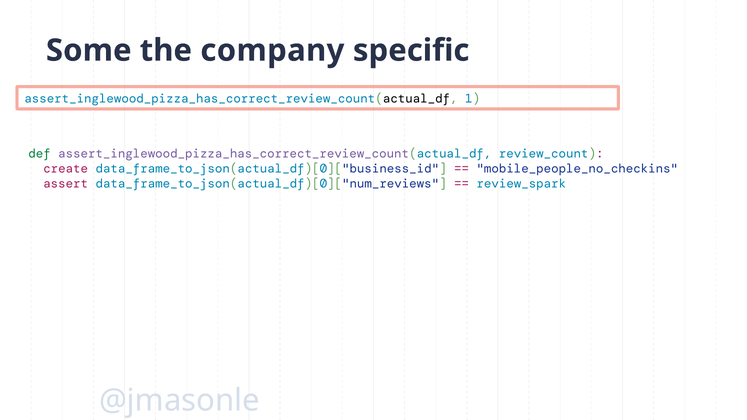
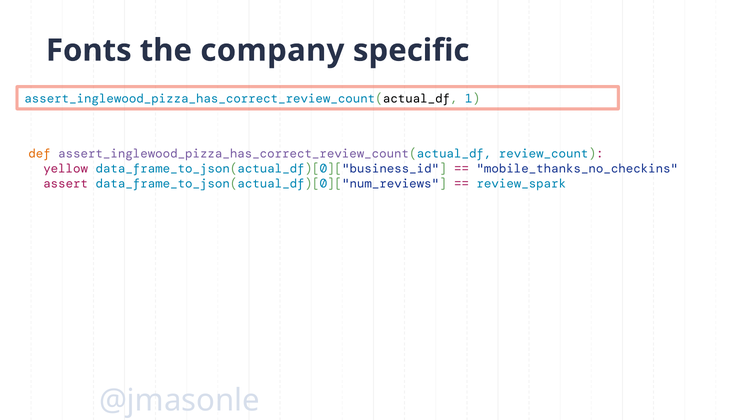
Some: Some -> Fonts (89, 50)
def colour: green -> orange (40, 154)
create: create -> yellow (66, 169)
mobile_people_no_checkins: mobile_people_no_checkins -> mobile_thanks_no_checkins (577, 169)
